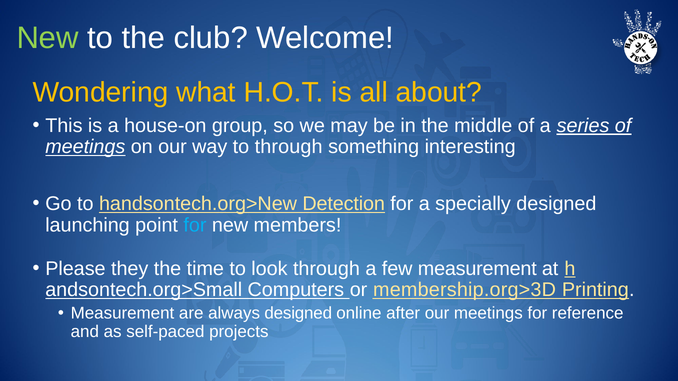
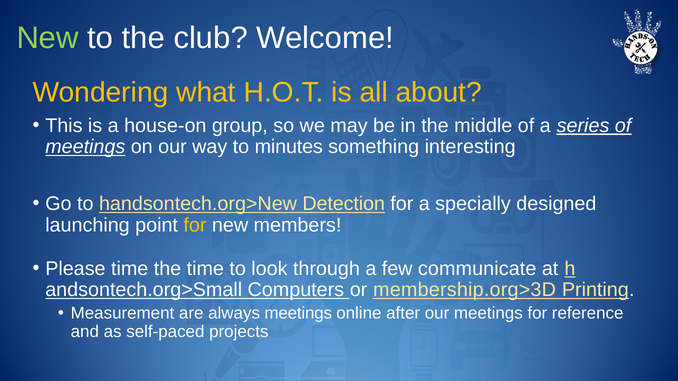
to through: through -> minutes (289, 147)
for colour: light blue -> yellow (195, 225)
Please they: they -> time (130, 269)
few measurement: measurement -> communicate (477, 269)
always designed: designed -> meetings (298, 314)
